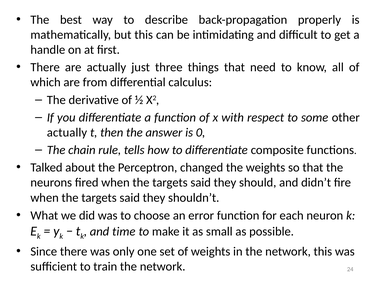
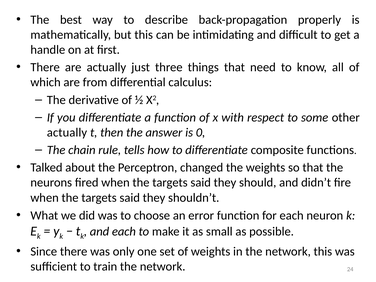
and time: time -> each (124, 231)
